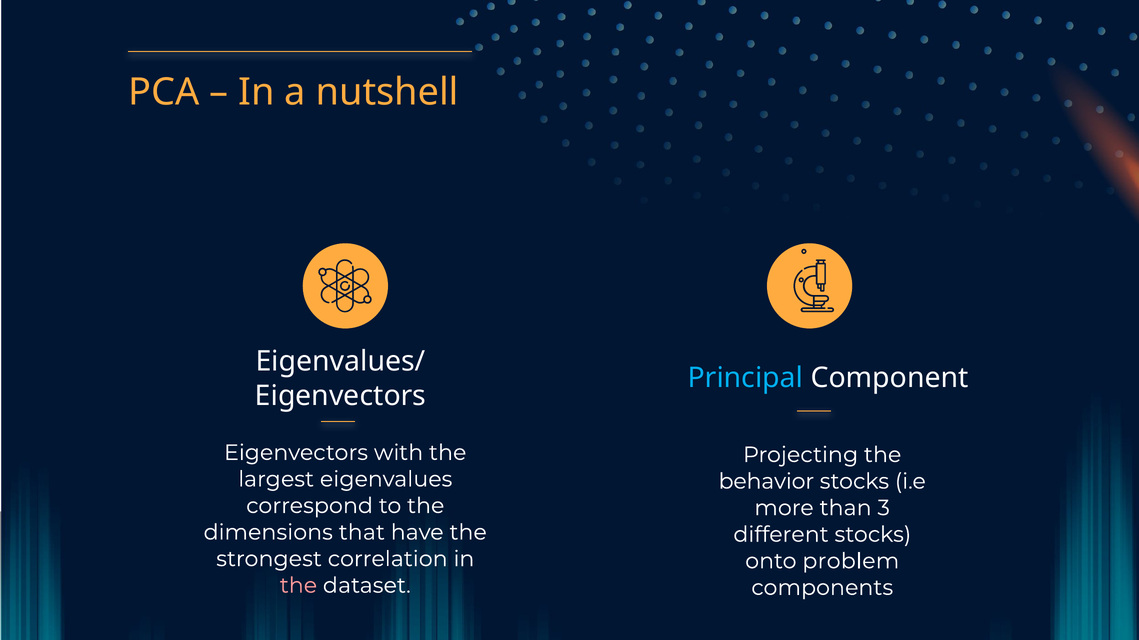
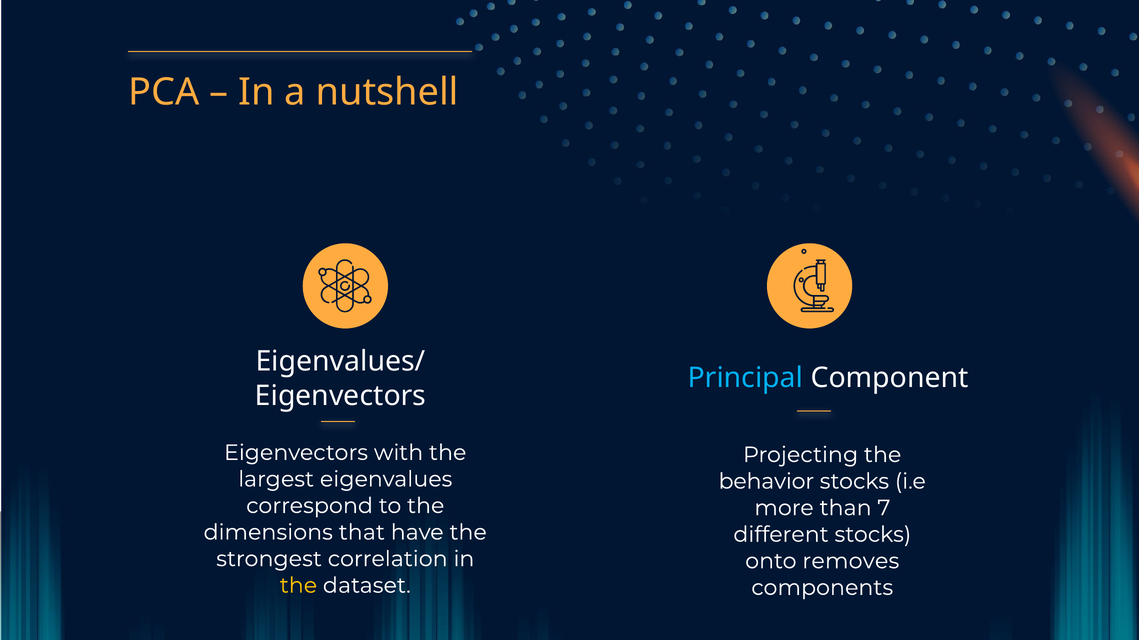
3: 3 -> 7 (884, 508)
problem: problem -> removes (851, 562)
the colour: pink -> yellow (298, 586)
